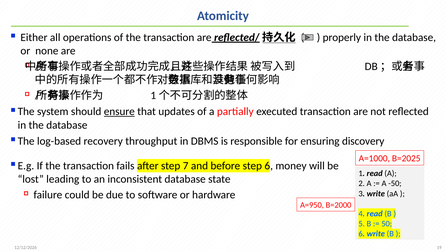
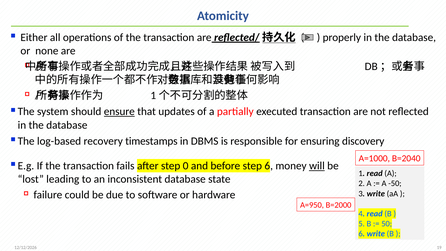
throughput: throughput -> timestamps (151, 141)
B=2025: B=2025 -> B=2040 (406, 158)
7: 7 -> 0 (186, 166)
will underline: none -> present (317, 166)
